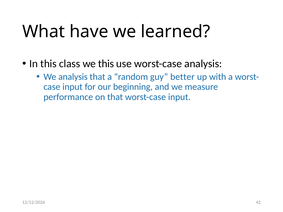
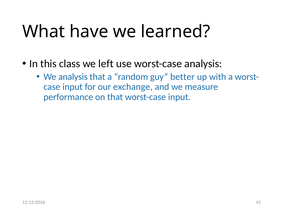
we this: this -> left (106, 64)
beginning: beginning -> exchange (133, 87)
